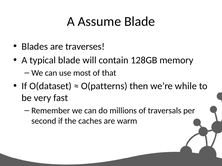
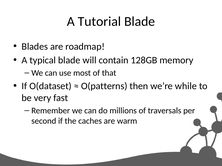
Assume: Assume -> Tutorial (99, 21)
traverses: traverses -> roadmap (85, 47)
